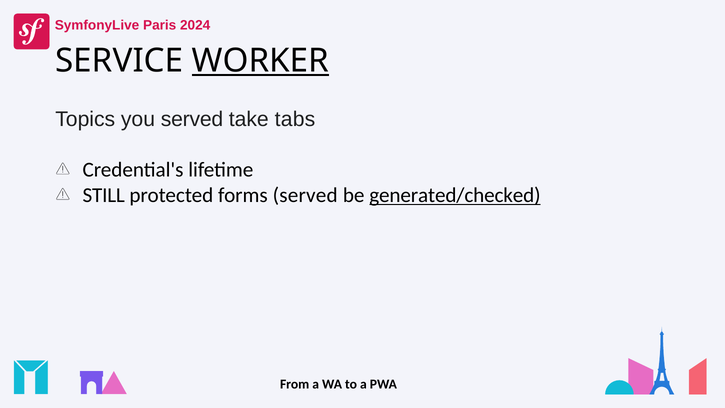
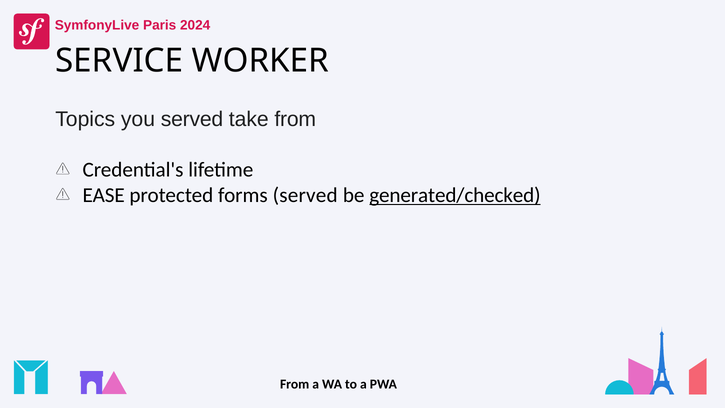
WORKER underline: present -> none (260, 61)
take tabs: tabs -> from (295, 119)
STILL: STILL -> EASE (104, 195)
